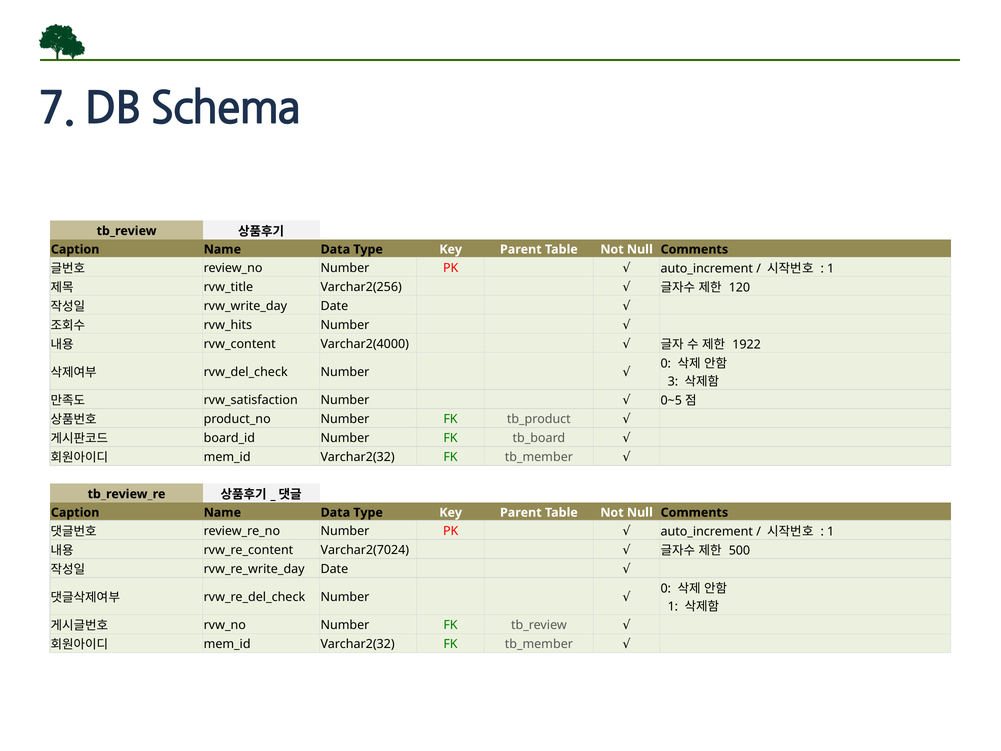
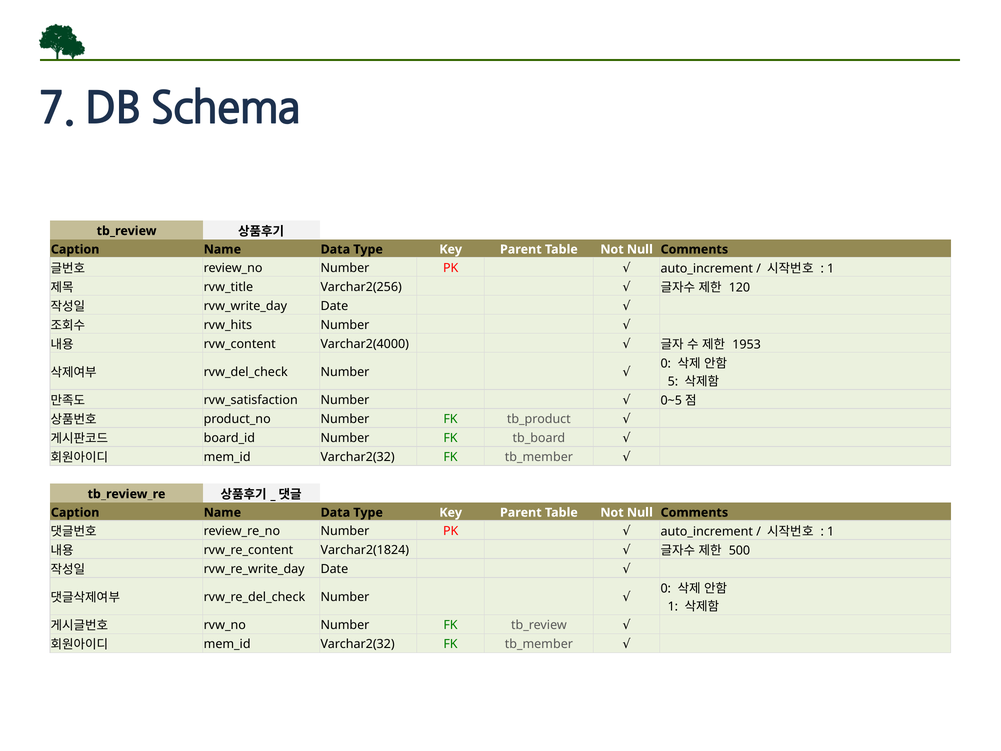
1922: 1922 -> 1953 (747, 344)
3: 3 -> 5 (673, 382)
Varchar2(7024: Varchar2(7024 -> Varchar2(1824 (365, 550)
